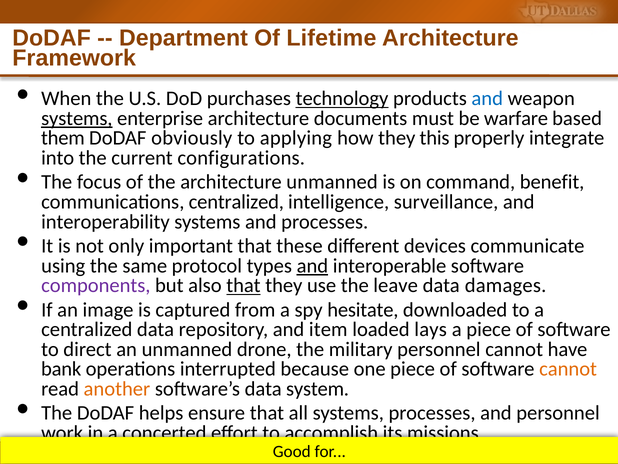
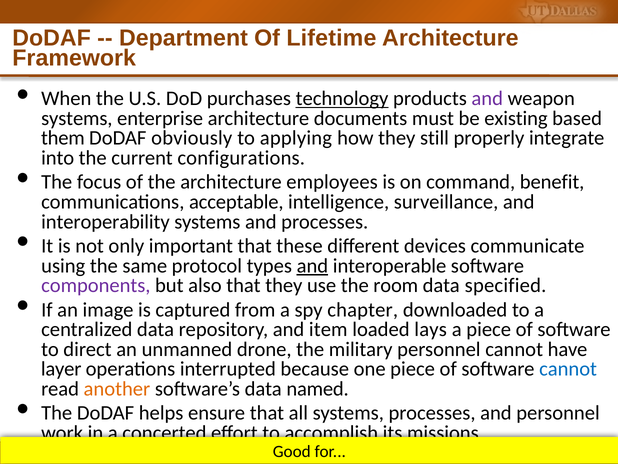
and colour: blue -> purple (487, 98)
systems underline: present -> none (77, 118)
warfare: warfare -> existing (516, 118)
this: this -> still (434, 138)
architecture unmanned: unmanned -> employees (332, 182)
communications centralized: centralized -> acceptable (236, 202)
that underline: present -> none (243, 285)
leave: leave -> room (396, 285)
damages: damages -> specified (506, 285)
hesitate: hesitate -> chapter (363, 309)
bank: bank -> layer (61, 369)
cannot colour: orange -> blue (568, 369)
system: system -> named (318, 389)
